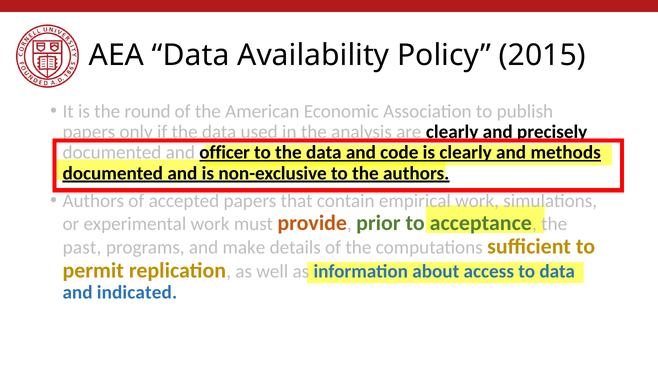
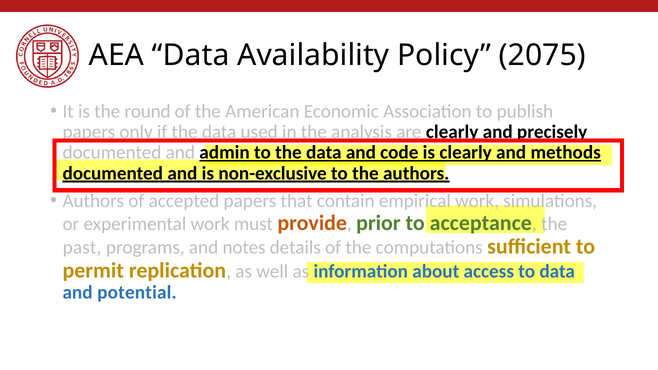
2015: 2015 -> 2075 (542, 55)
officer: officer -> admin (225, 153)
make: make -> notes (244, 248)
indicated: indicated -> potential (137, 293)
